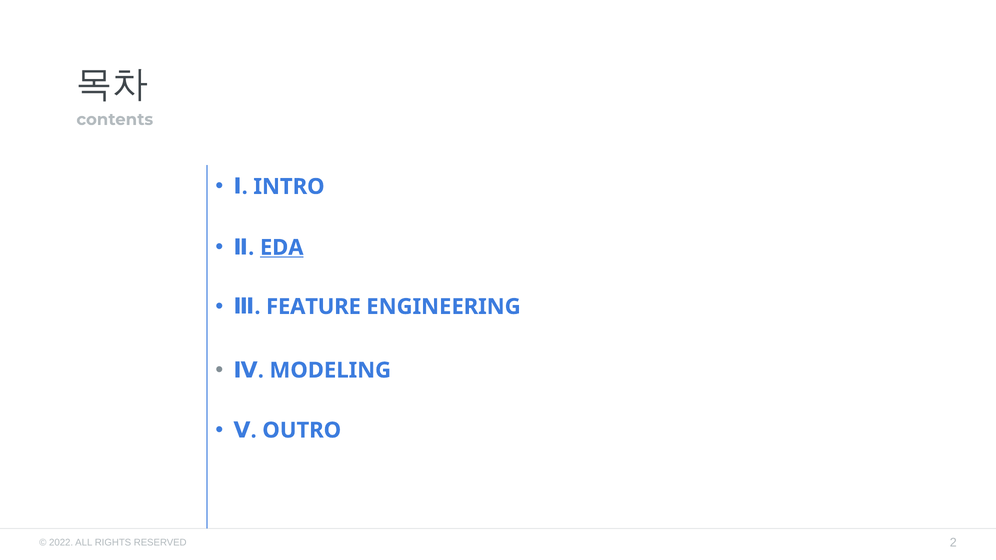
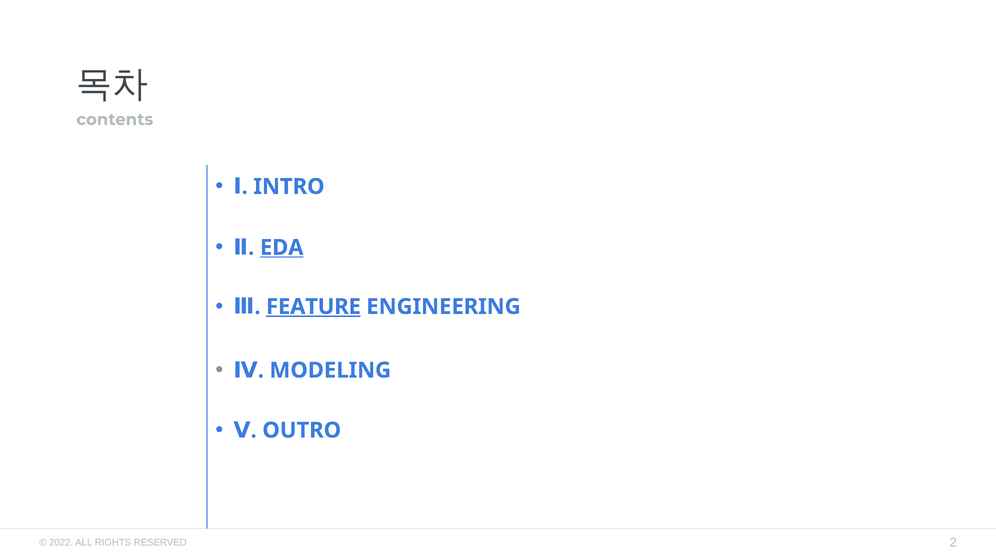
FEATURE underline: none -> present (313, 307)
